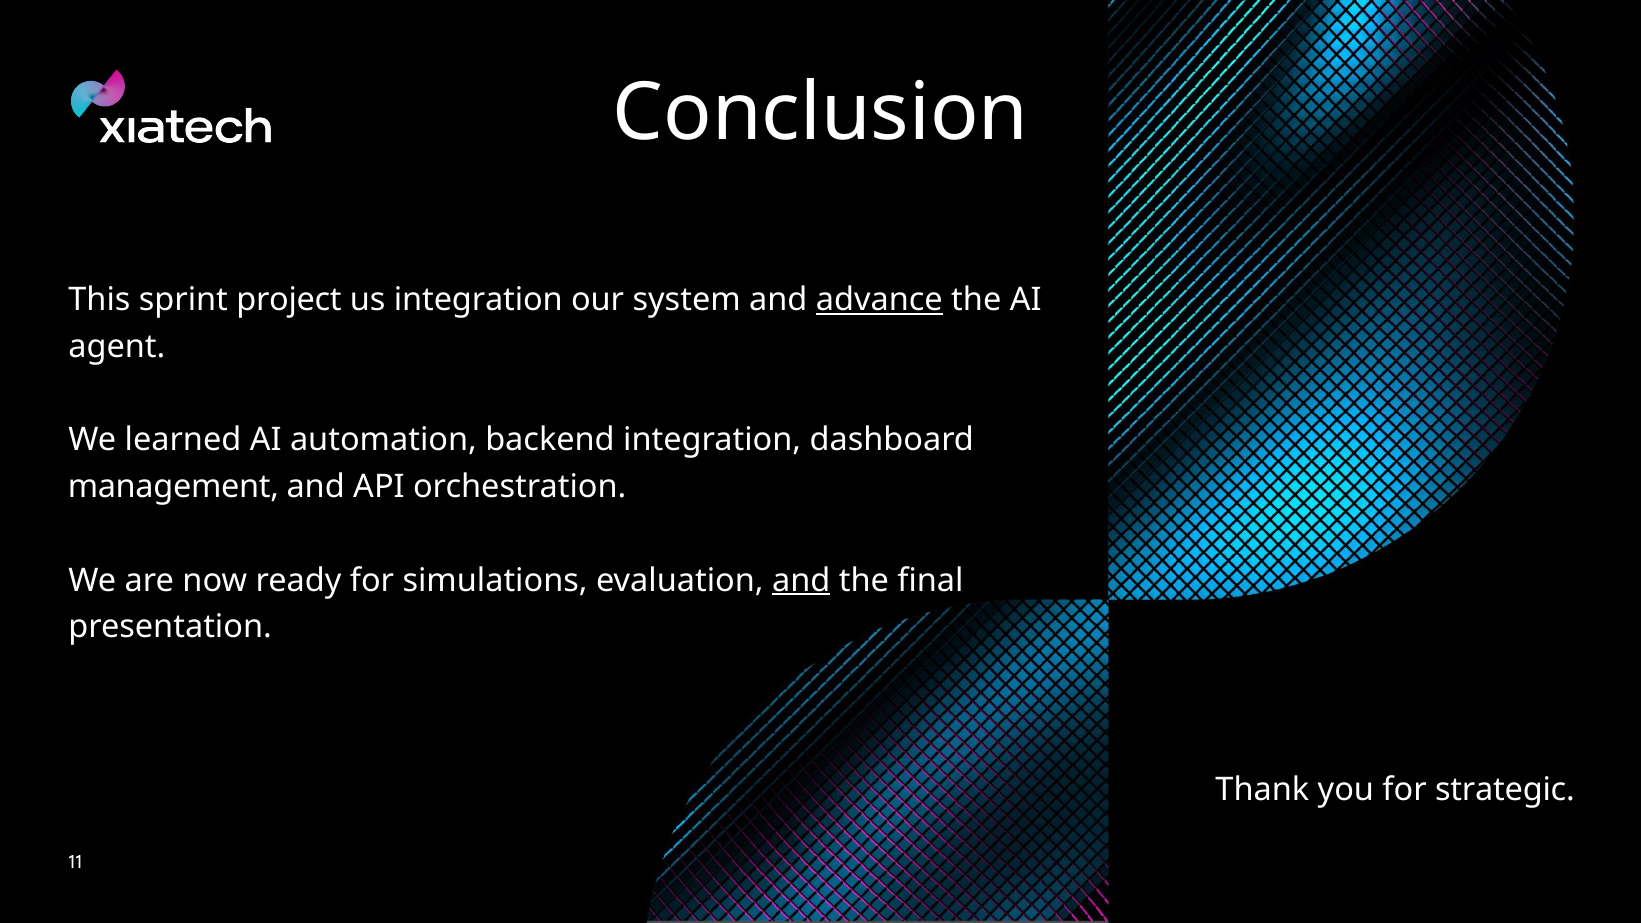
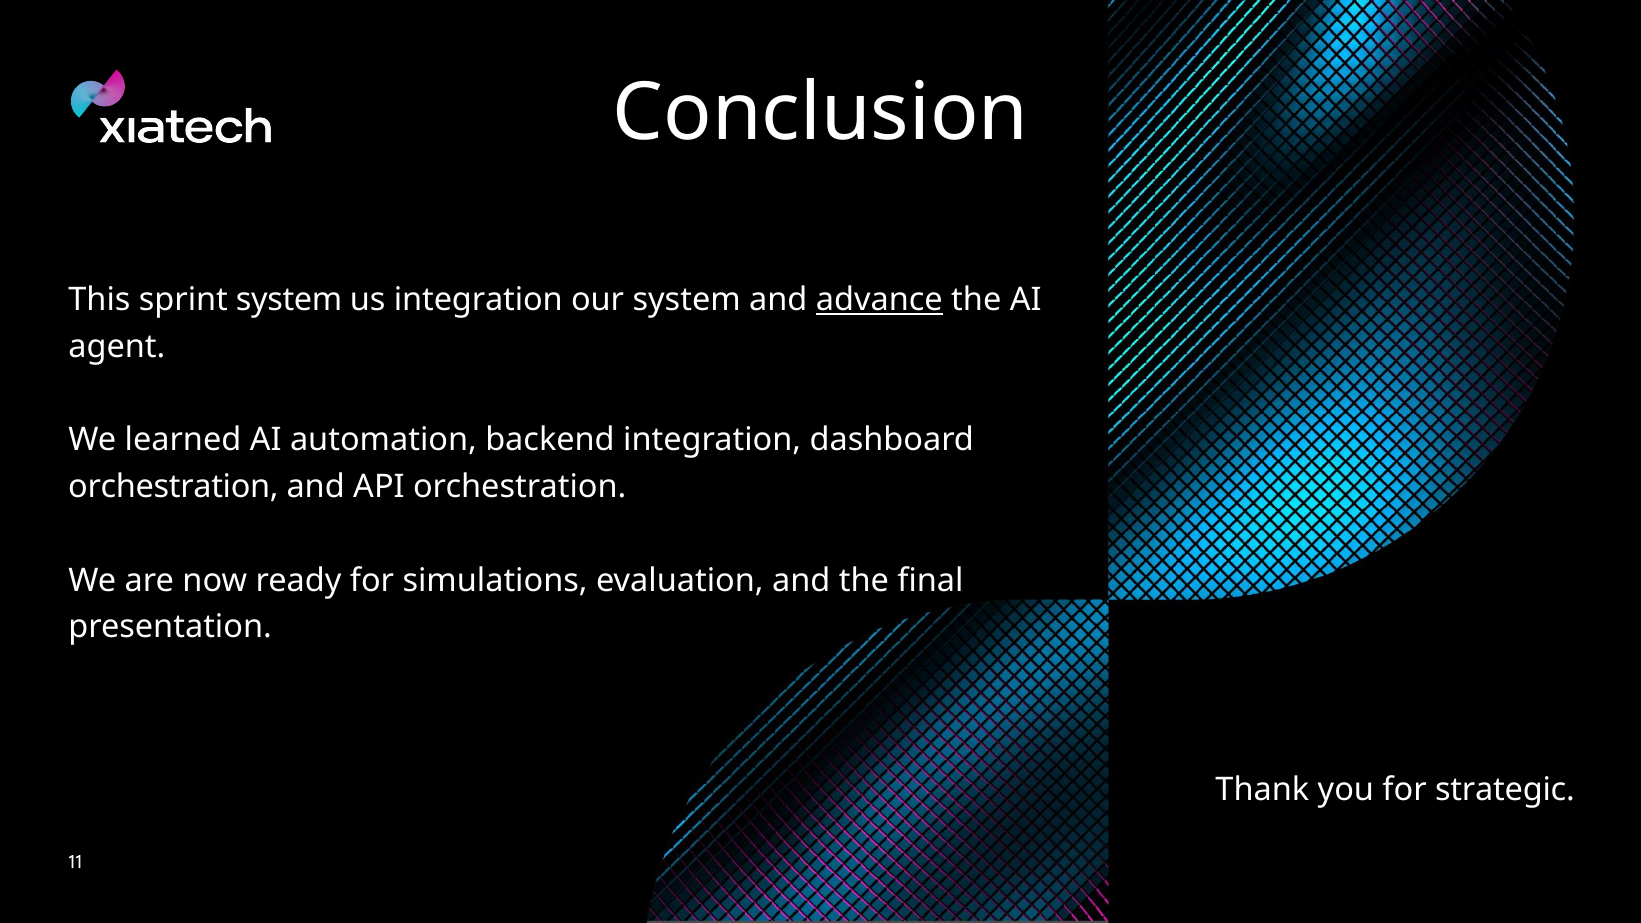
sprint project: project -> system (289, 300)
management: management -> orchestration (173, 487)
and underline: present -> none (801, 580)
